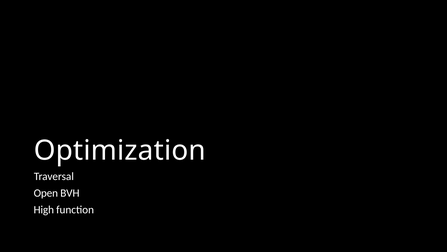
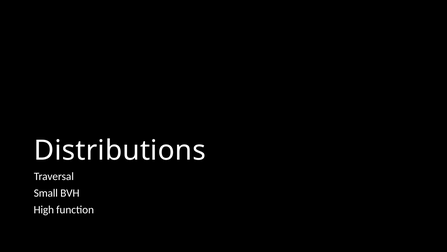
Optimization: Optimization -> Distributions (120, 150)
Open: Open -> Small (46, 193)
